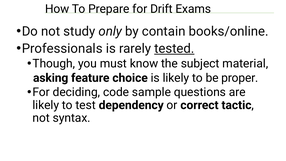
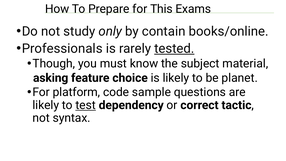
Drift: Drift -> This (161, 9)
proper: proper -> planet (240, 78)
deciding: deciding -> platform (76, 92)
test underline: none -> present (86, 105)
